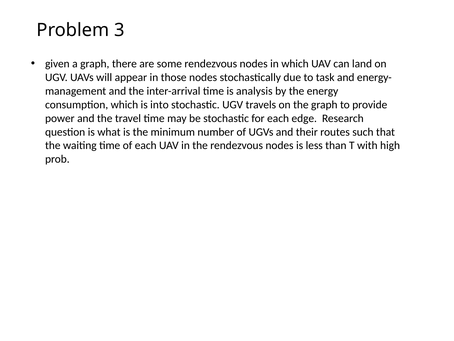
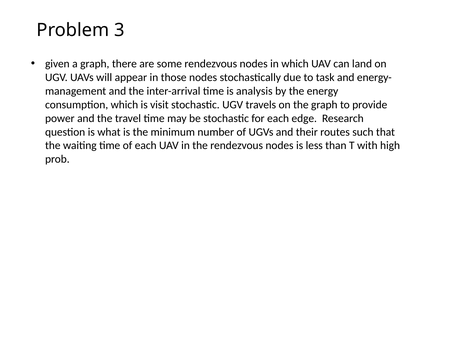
into: into -> visit (159, 104)
